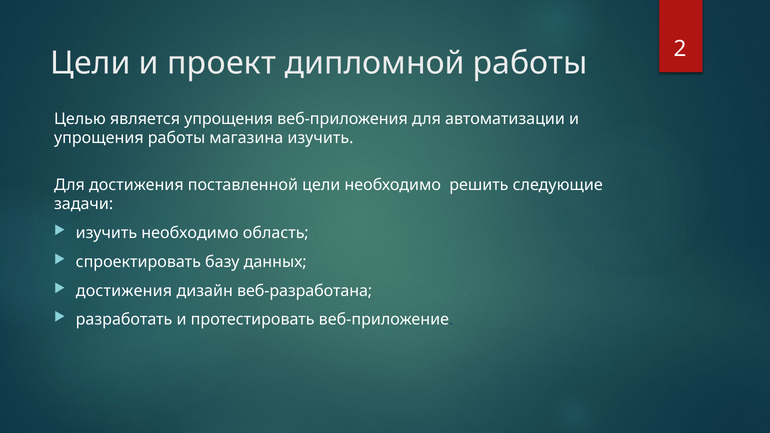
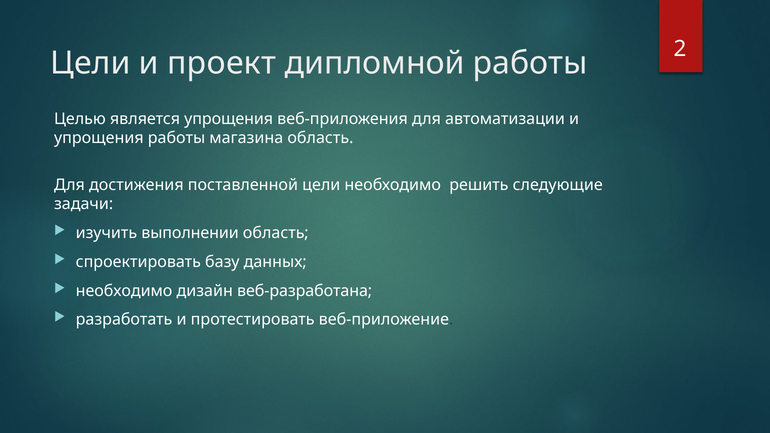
магазина изучить: изучить -> область (320, 138)
изучить необходимо: необходимо -> выполнении (190, 233)
достижения: достижения -> необходимо (124, 291)
